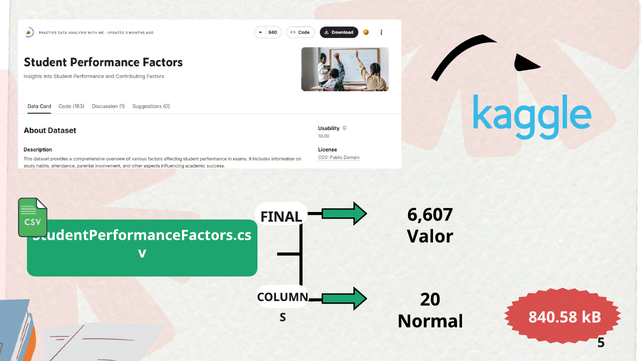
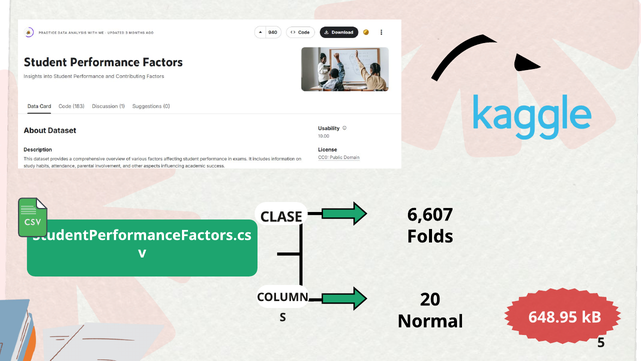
FINAL: FINAL -> CLASE (281, 217)
Valor: Valor -> Folds (430, 236)
840.58: 840.58 -> 648.95 (553, 317)
